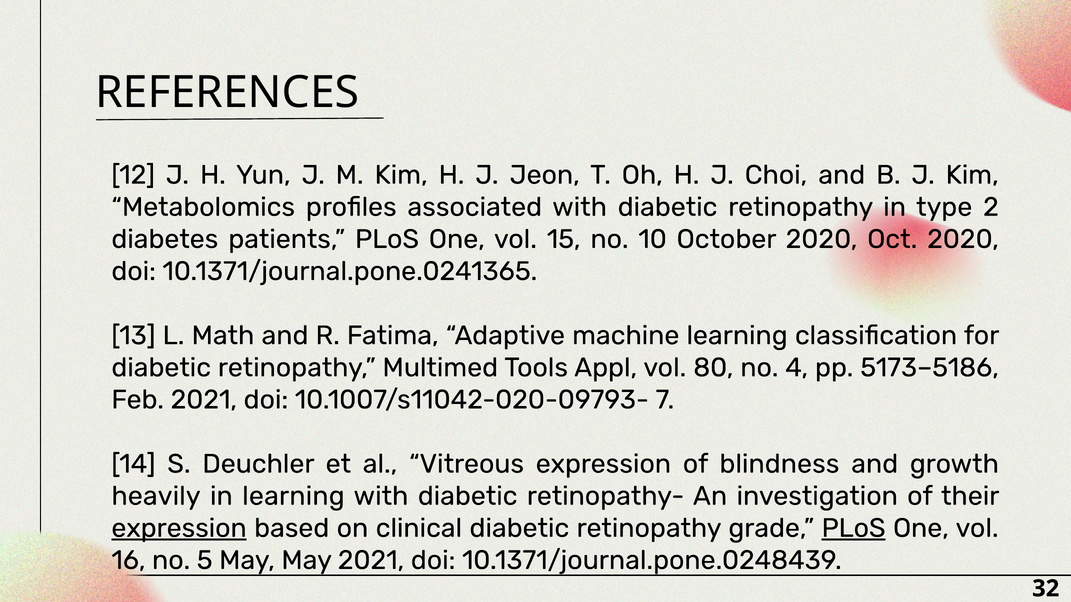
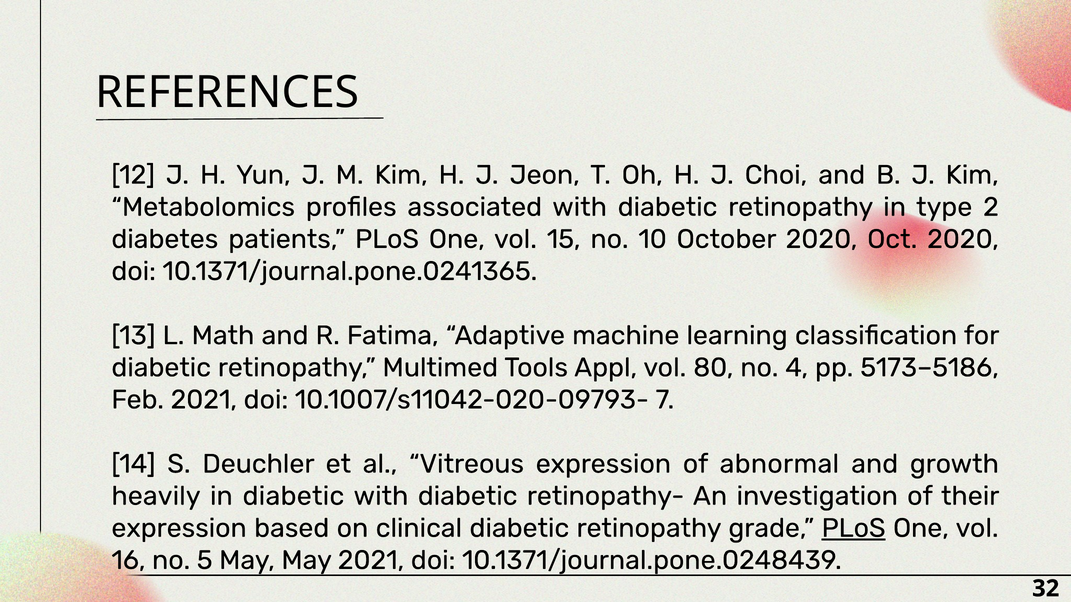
blindness: blindness -> abnormal (779, 464)
in learning: learning -> diabetic (293, 496)
expression underline: present -> none (179, 528)
